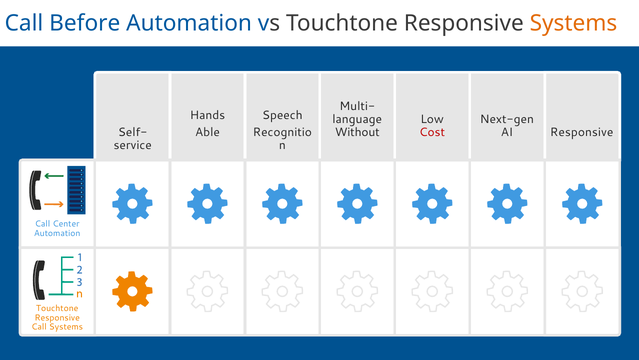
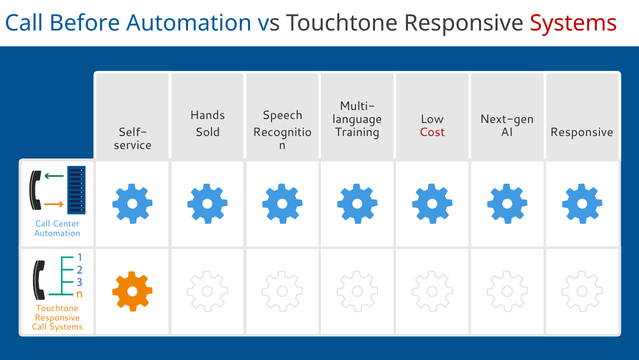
Systems colour: orange -> red (573, 23)
Without: Without -> Training (357, 132)
Able: Able -> Sold (208, 132)
